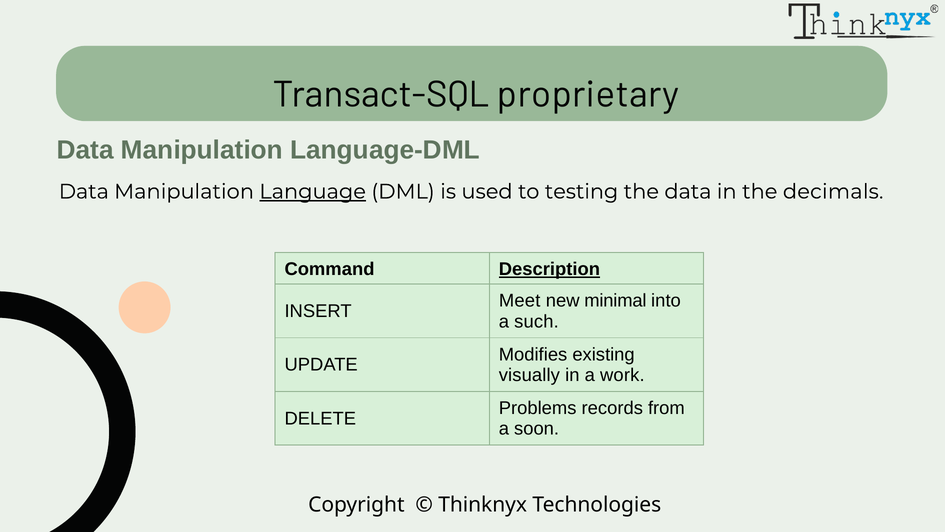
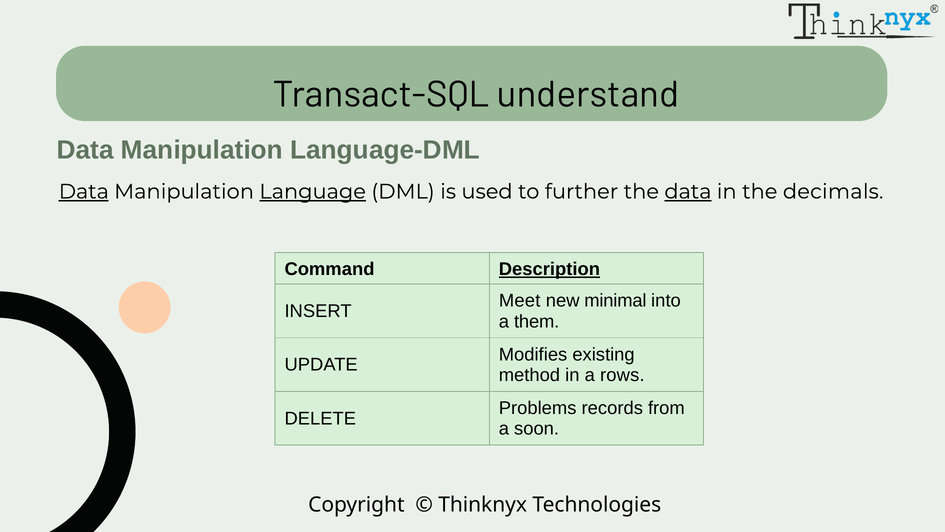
proprietary: proprietary -> understand (588, 95)
Data underline: none -> present (84, 191)
testing: testing -> further (581, 191)
data underline: none -> present (688, 191)
such: such -> them (537, 321)
visually: visually -> method (529, 375)
work: work -> rows (622, 375)
